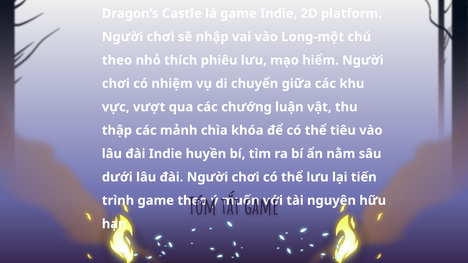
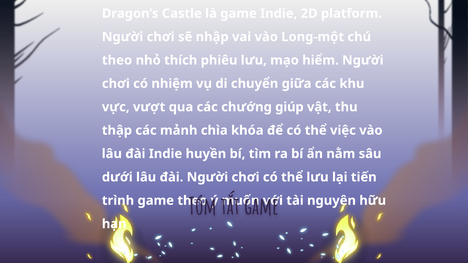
luận: luận -> giúp (289, 107)
tiêu: tiêu -> việc (343, 131)
